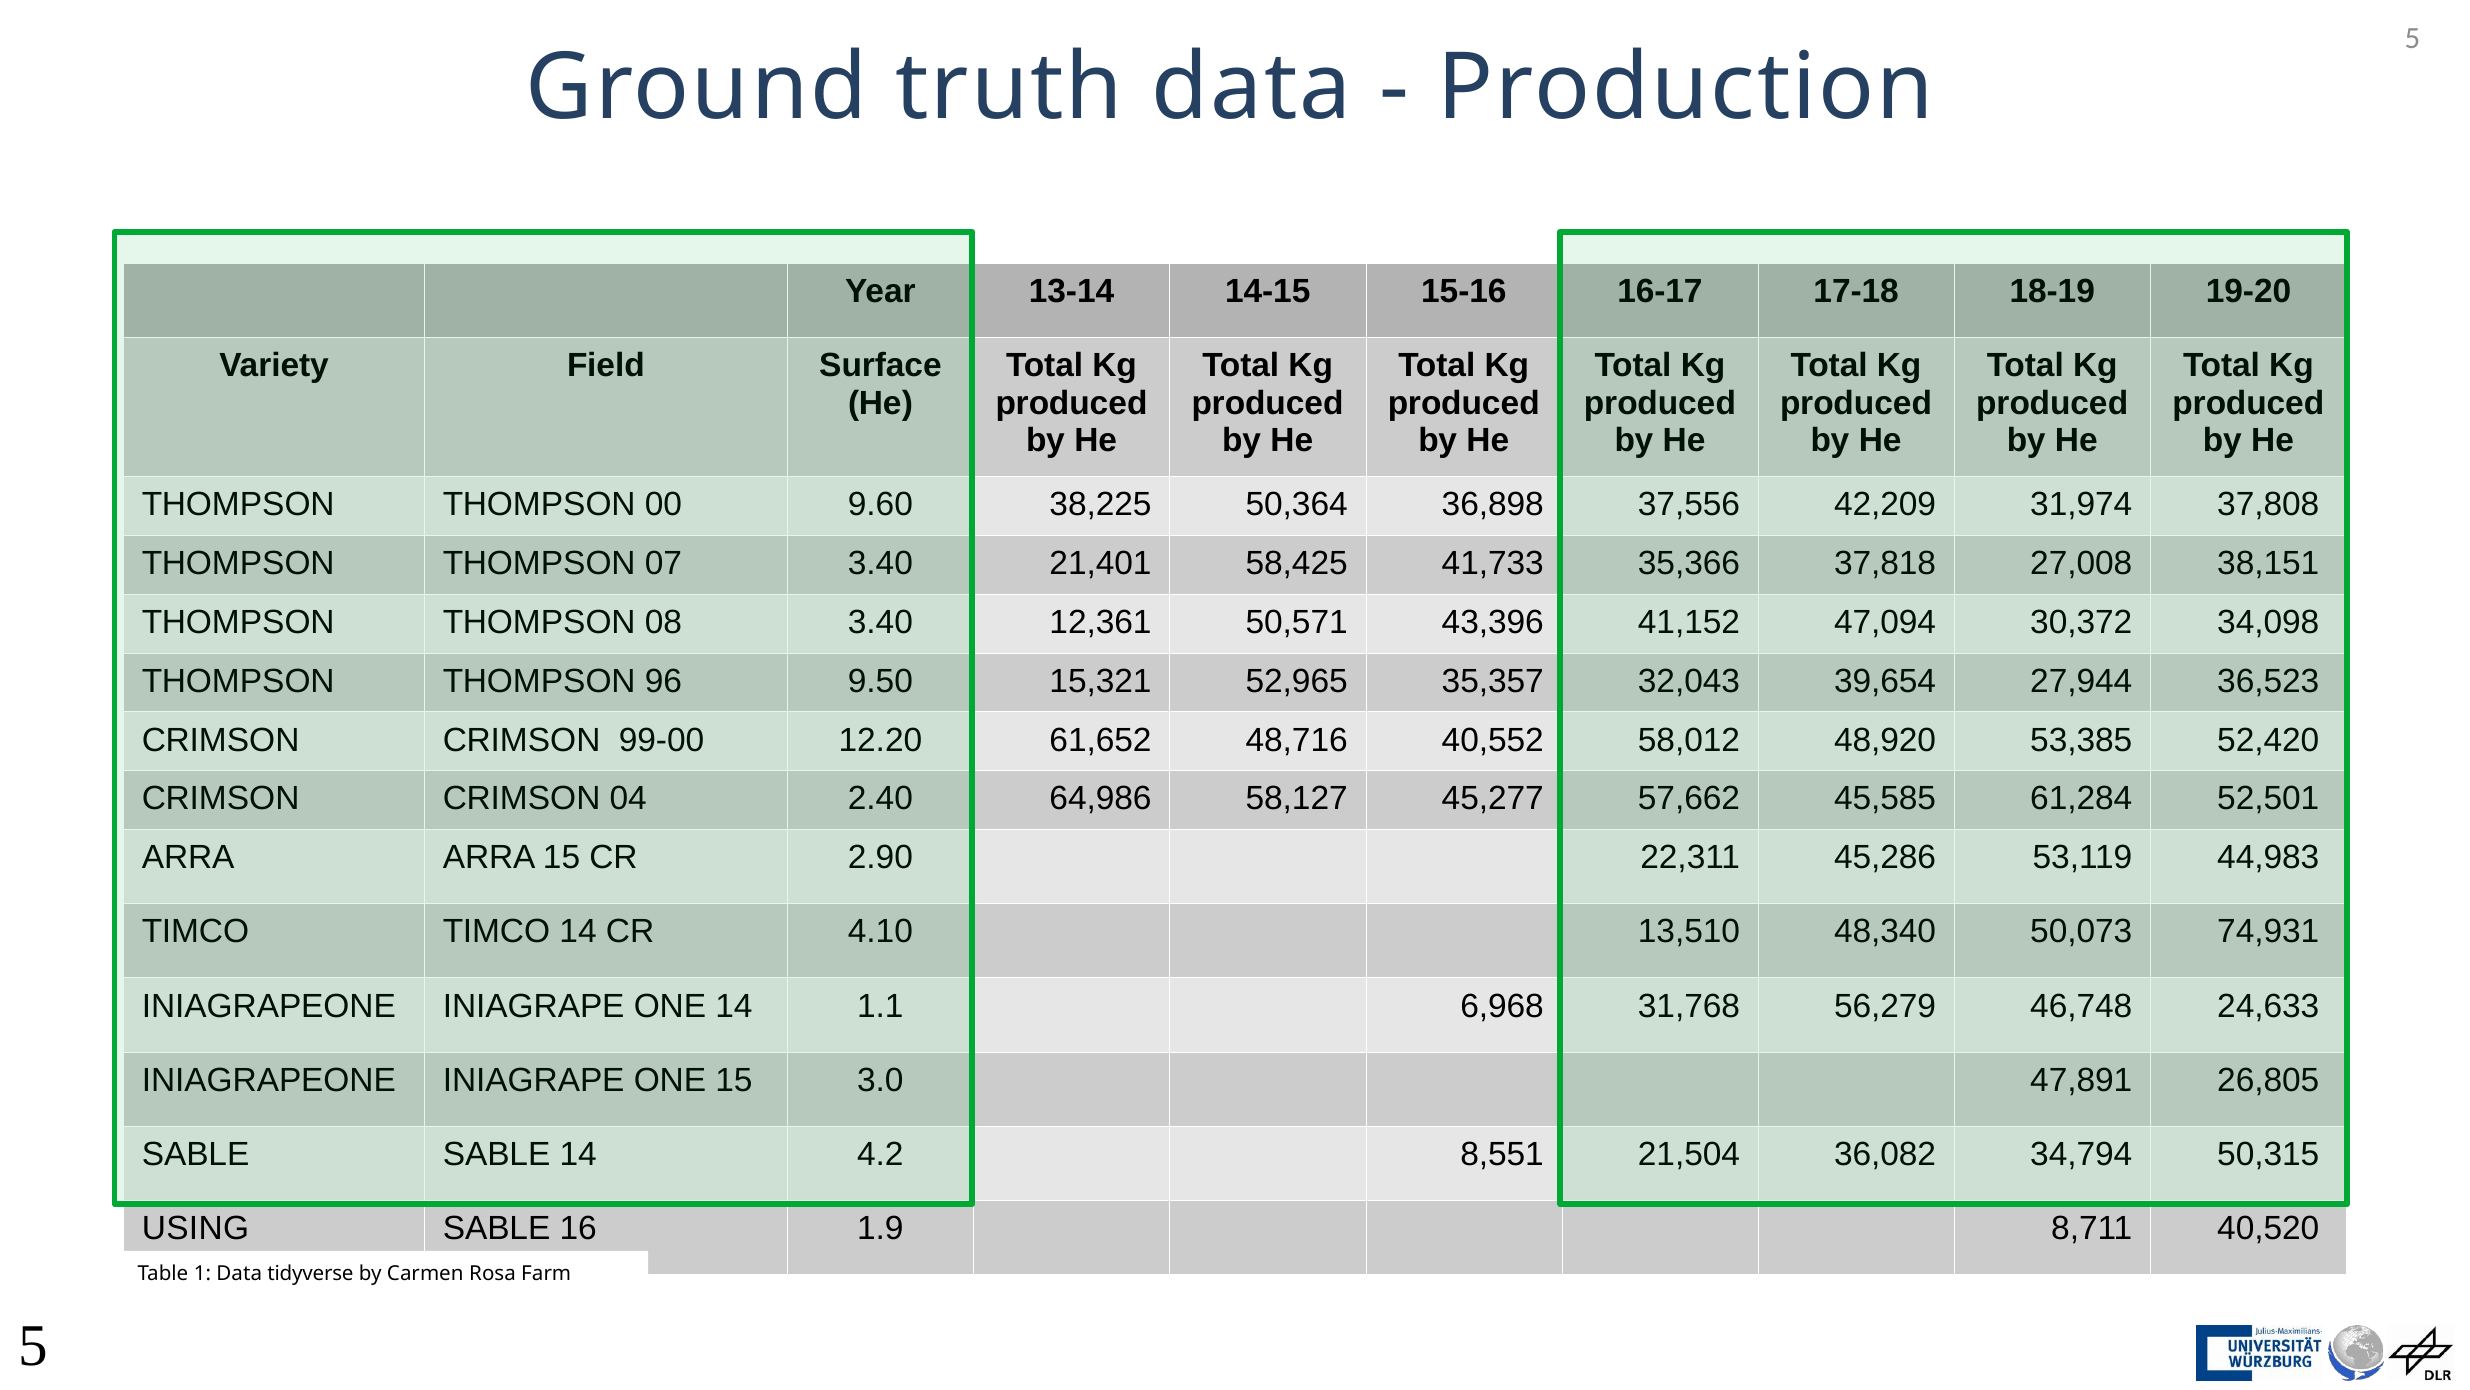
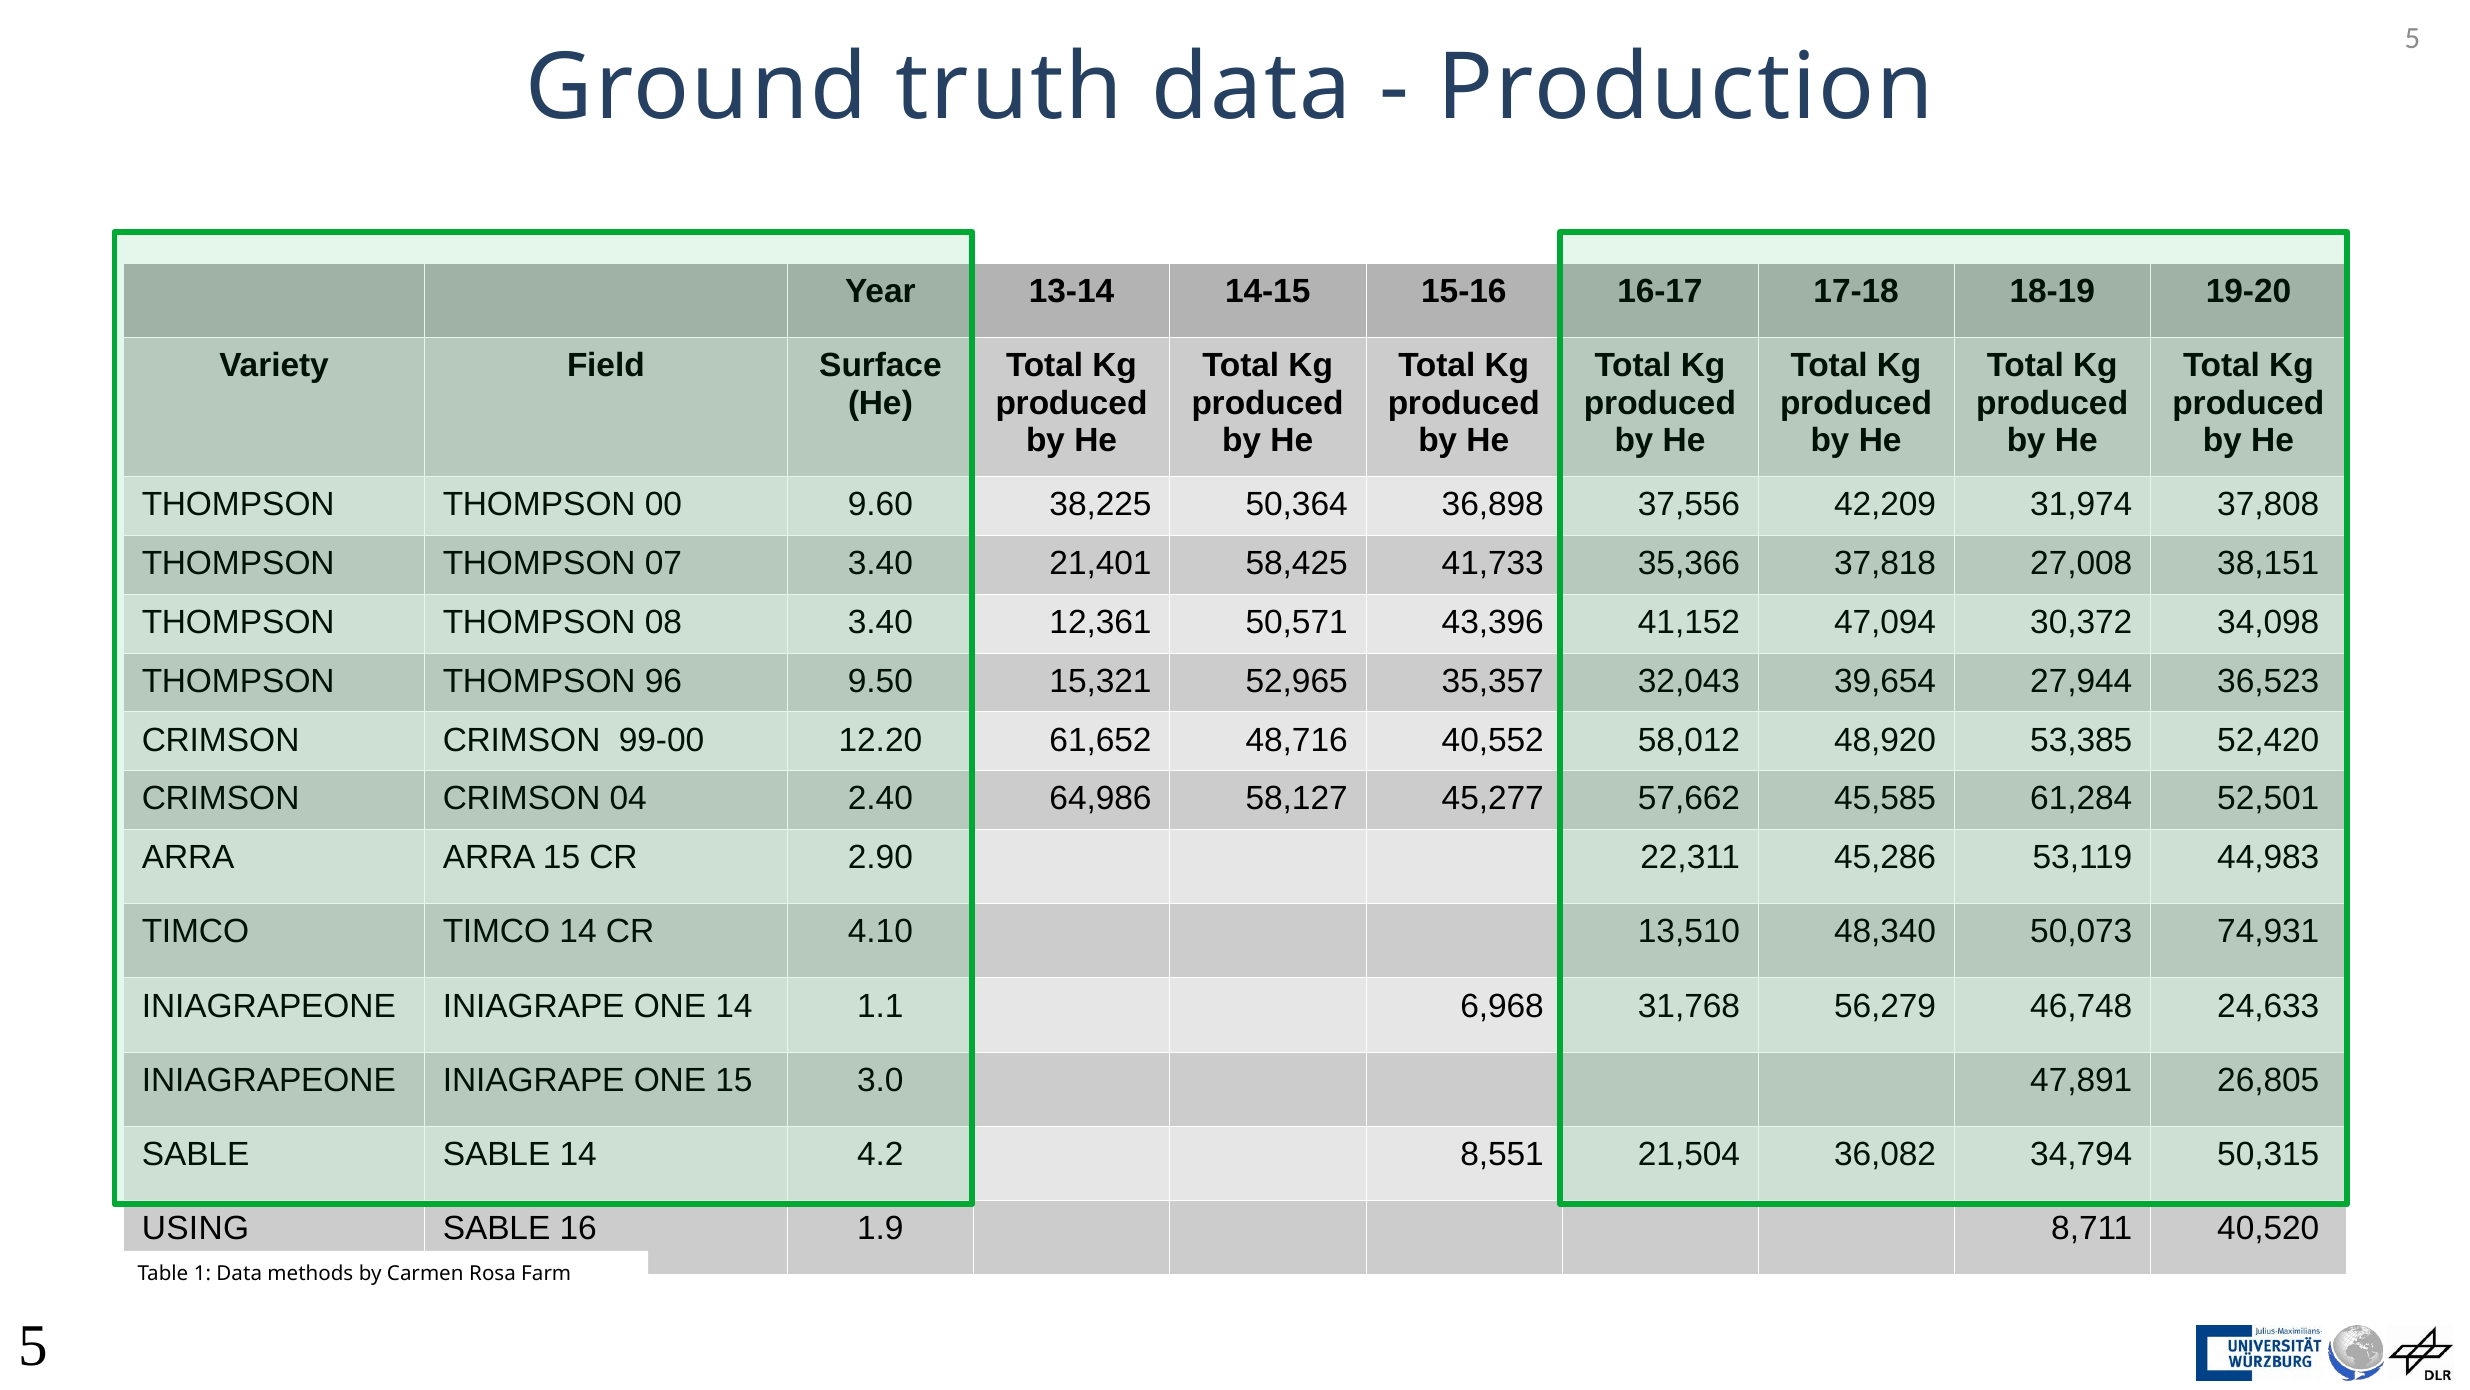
tidyverse: tidyverse -> methods (310, 1273)
